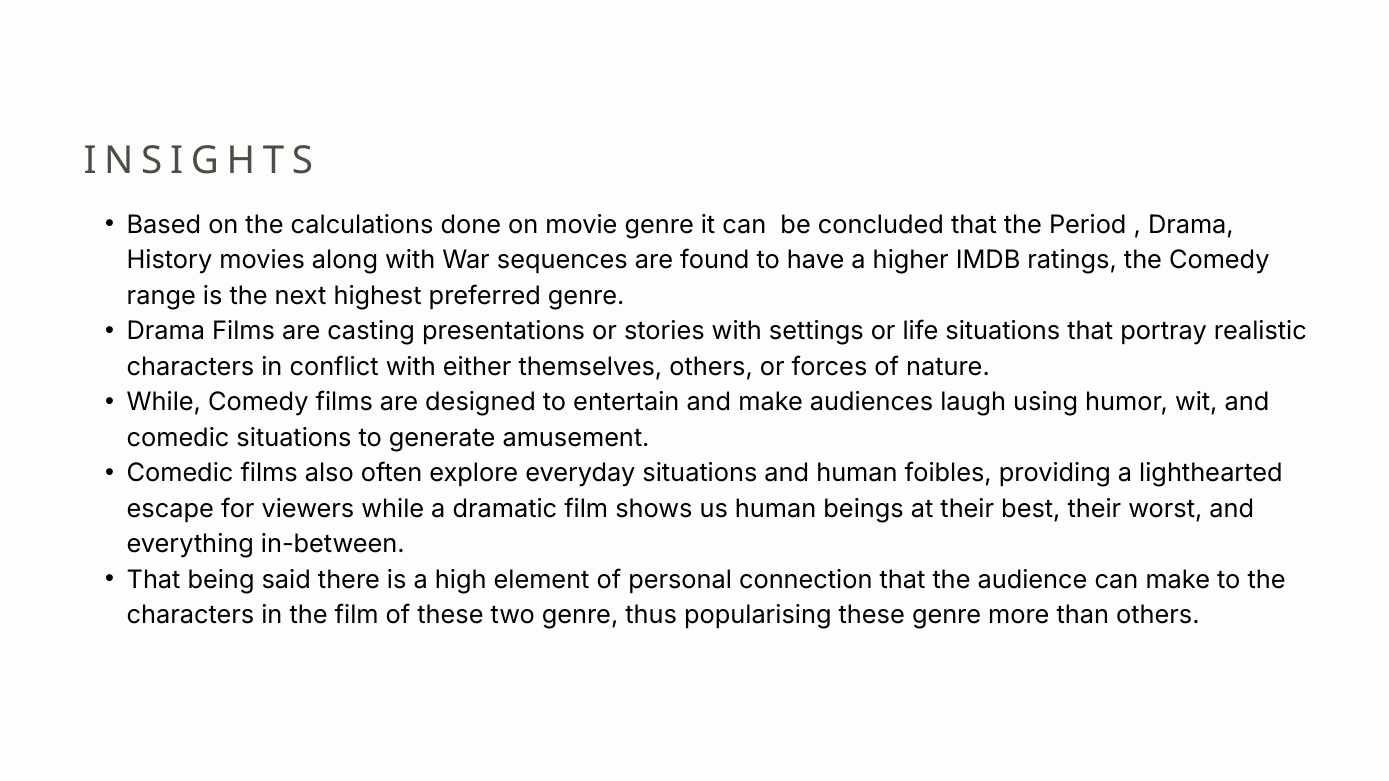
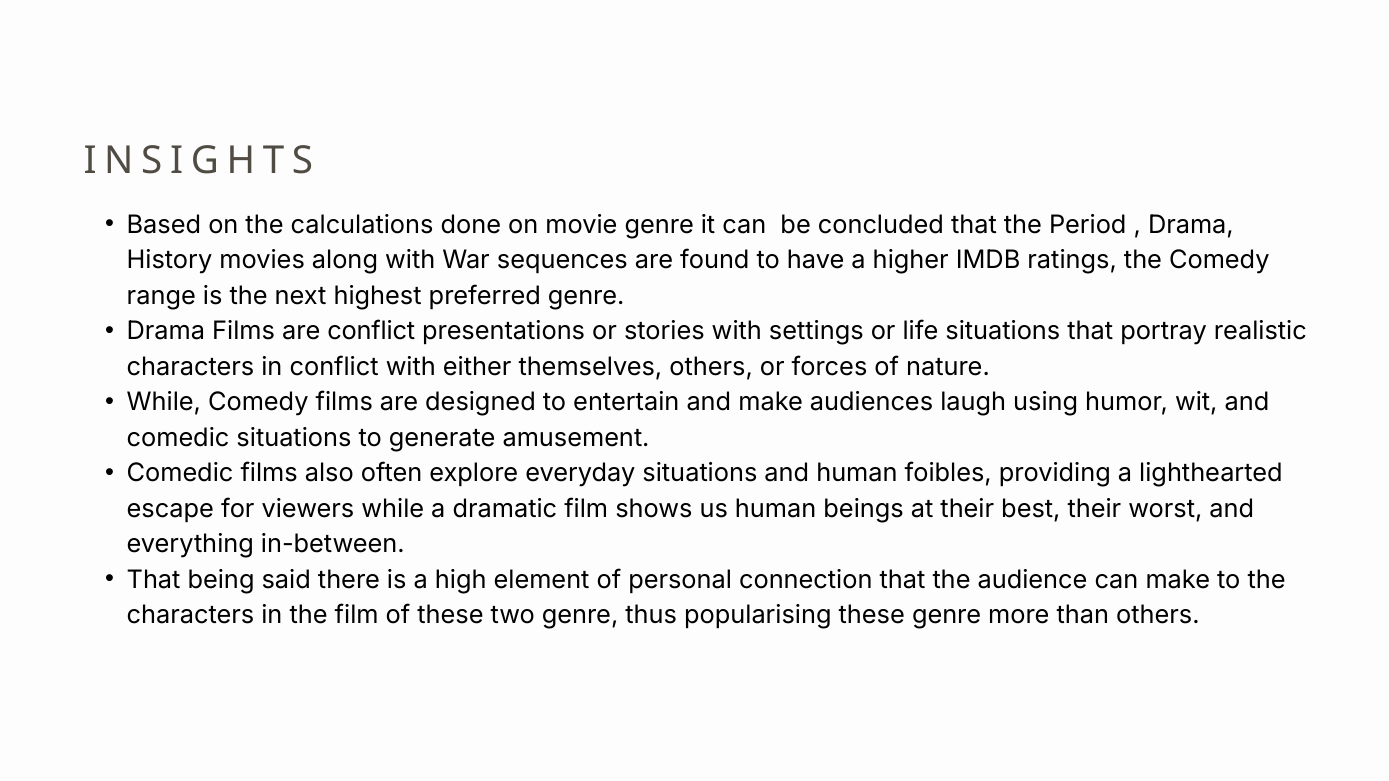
are casting: casting -> conflict (371, 332)
